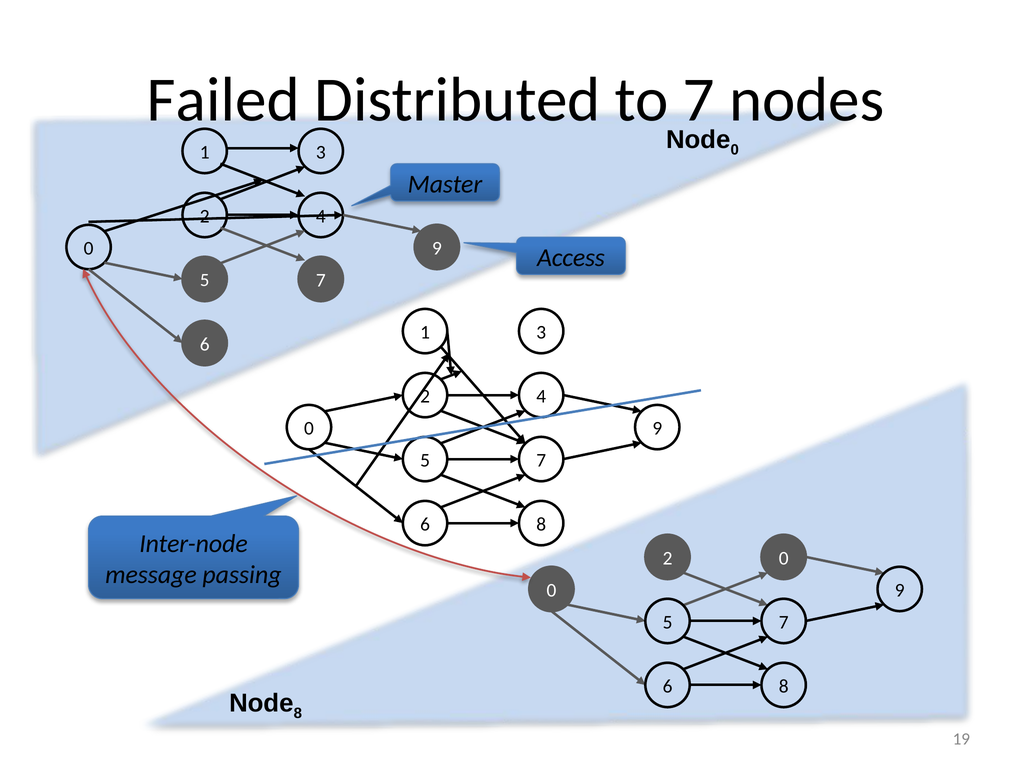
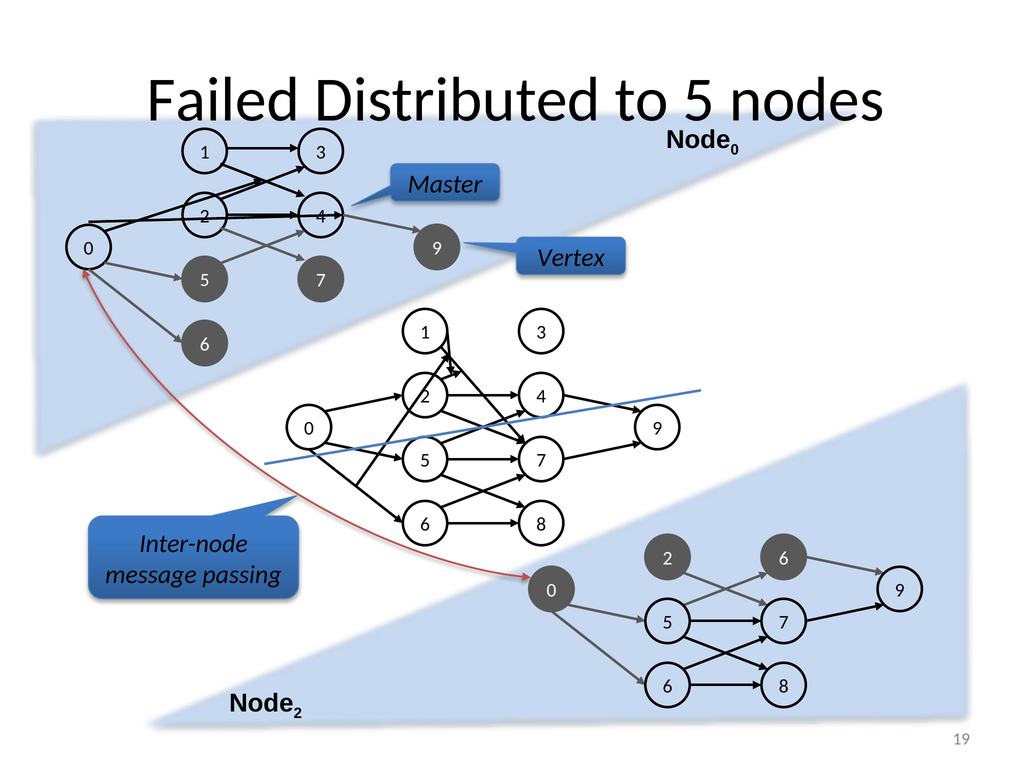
to 7: 7 -> 5 (699, 100)
Access: Access -> Vertex (571, 258)
2 0: 0 -> 6 (784, 558)
8: 8 -> 2 (298, 713)
